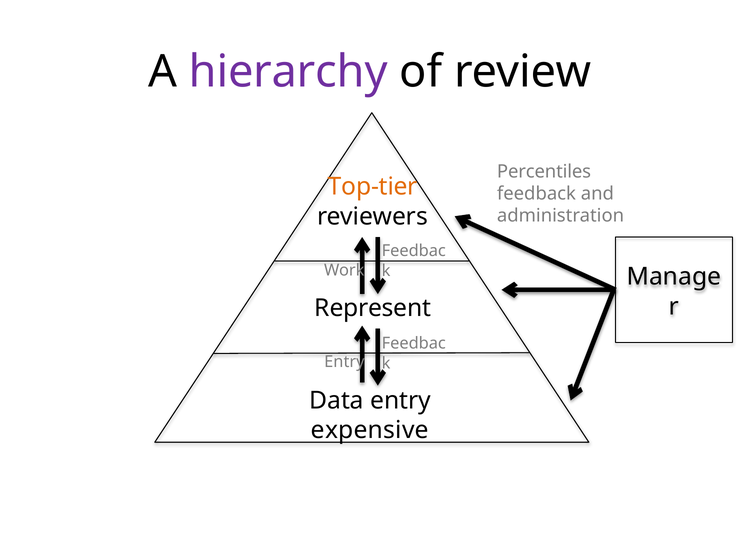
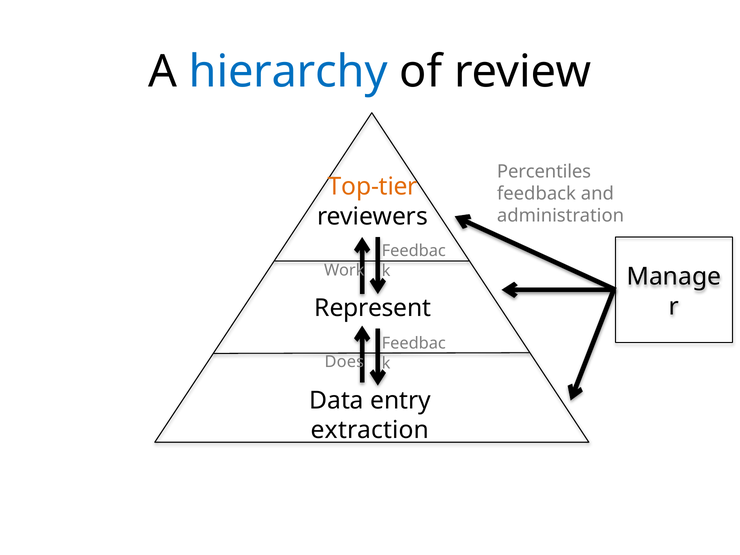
hierarchy colour: purple -> blue (288, 72)
Entry: Entry -> Does (344, 362)
expensive: expensive -> extraction (370, 430)
